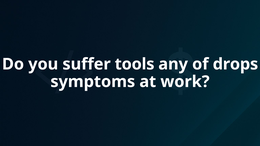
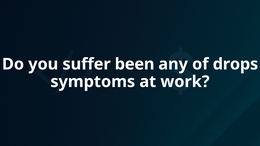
tools: tools -> been (135, 64)
